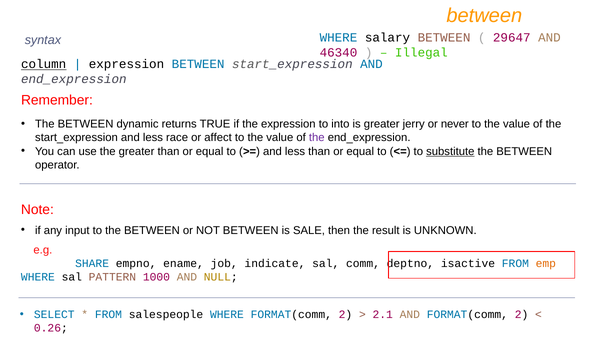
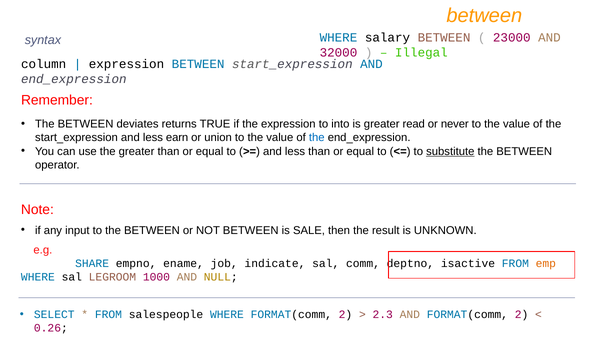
29647: 29647 -> 23000 (512, 38)
46340: 46340 -> 32000 (338, 53)
column underline: present -> none (44, 64)
dynamic: dynamic -> deviates (138, 124)
jerry: jerry -> read (414, 124)
race: race -> earn (177, 138)
affect: affect -> union (218, 138)
the colour: purple -> blue (317, 138)
PATTERN: PATTERN -> LEGROOM (112, 277)
2.1: 2.1 -> 2.3 (383, 314)
